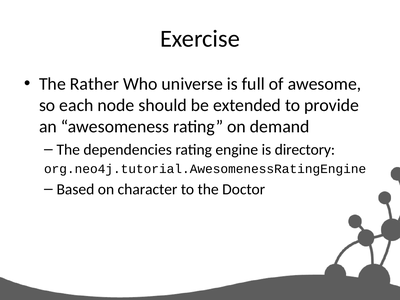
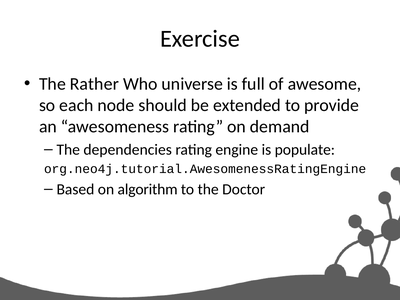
directory: directory -> populate (305, 150)
character: character -> algorithm (148, 189)
